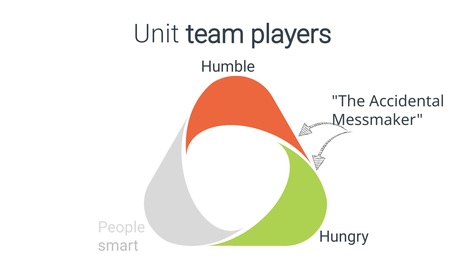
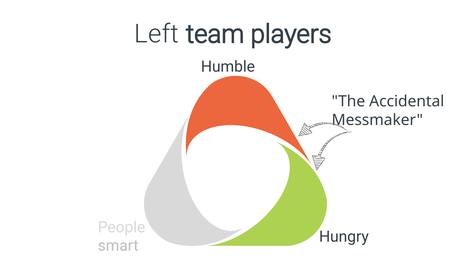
Unit: Unit -> Left (156, 34)
